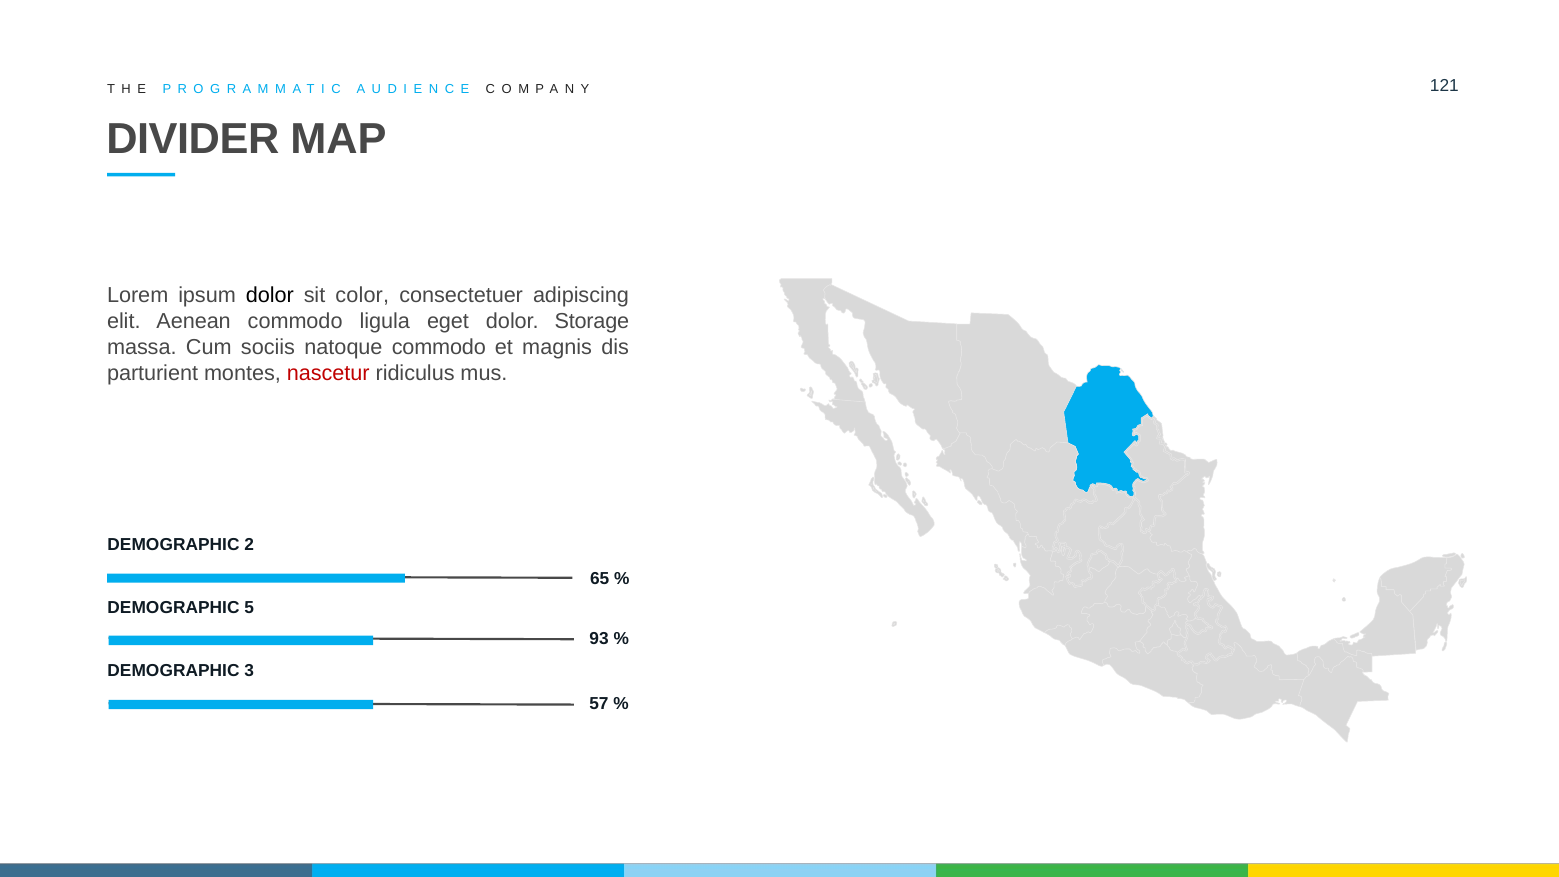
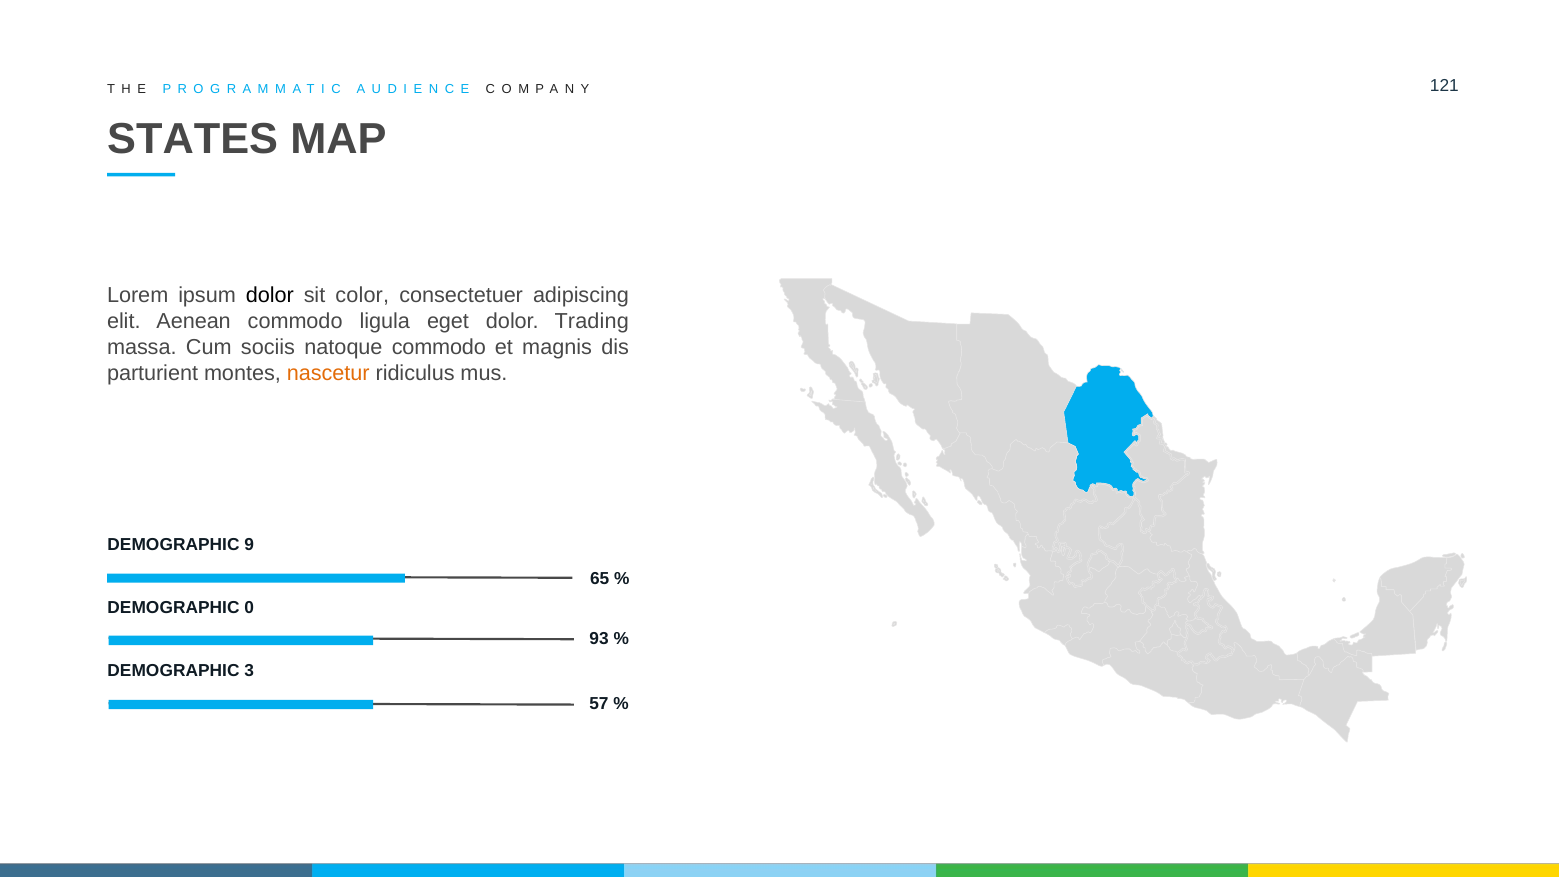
DIVIDER: DIVIDER -> STATES (193, 139)
Storage: Storage -> Trading (592, 321)
nascetur colour: red -> orange (328, 373)
2: 2 -> 9 (249, 545)
5: 5 -> 0 (249, 608)
